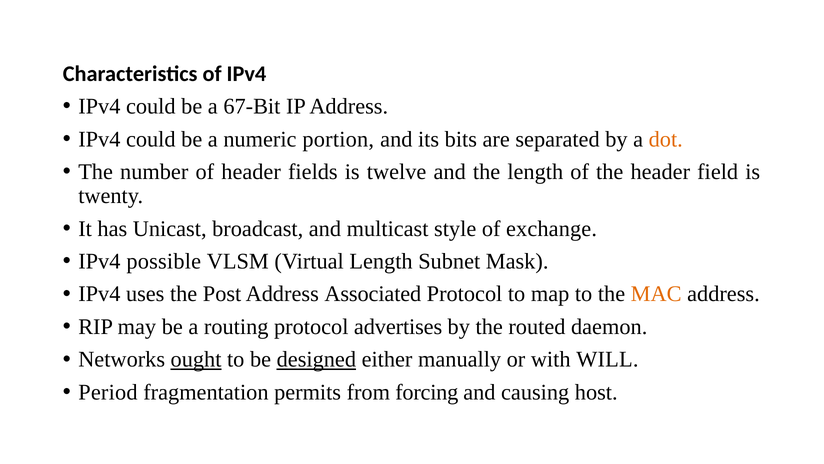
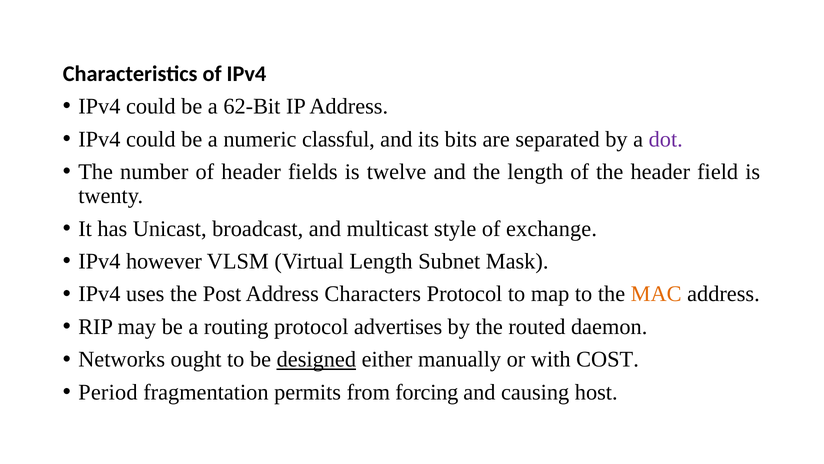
67-Bit: 67-Bit -> 62-Bit (252, 106)
portion: portion -> classful (338, 139)
dot colour: orange -> purple (666, 139)
possible: possible -> however (164, 261)
Associated: Associated -> Characters (373, 294)
ought underline: present -> none (196, 359)
WILL: WILL -> COST (608, 359)
